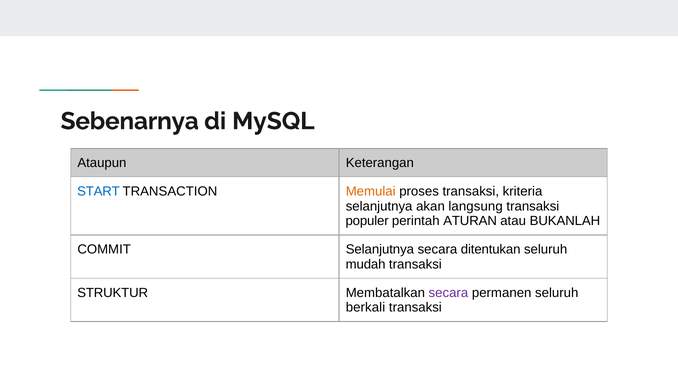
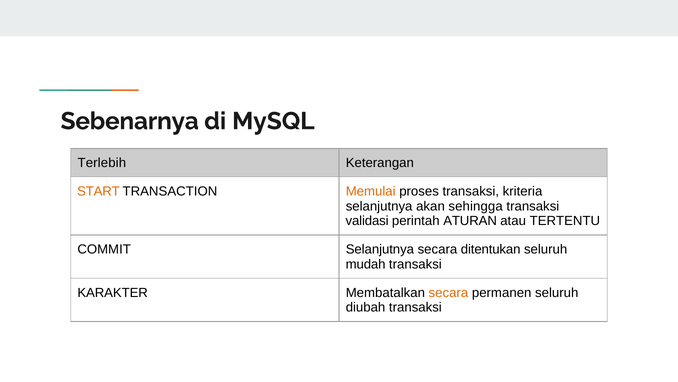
Ataupun: Ataupun -> Terlebih (102, 163)
START colour: blue -> orange (98, 191)
langsung: langsung -> sehingga (476, 206)
populer: populer -> validasi (367, 221)
BUKANLAH: BUKANLAH -> TERTENTU (565, 221)
STRUKTUR: STRUKTUR -> KARAKTER (113, 292)
secara colour: purple -> orange (448, 292)
berkali: berkali -> diubah (366, 307)
